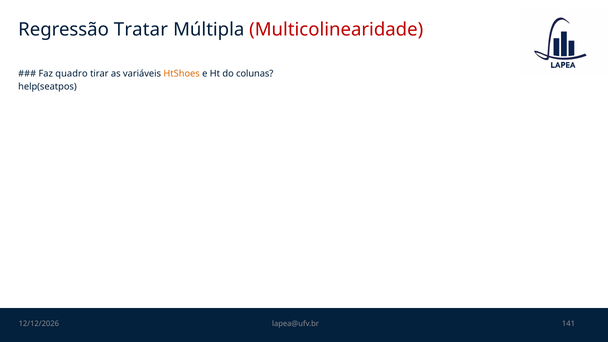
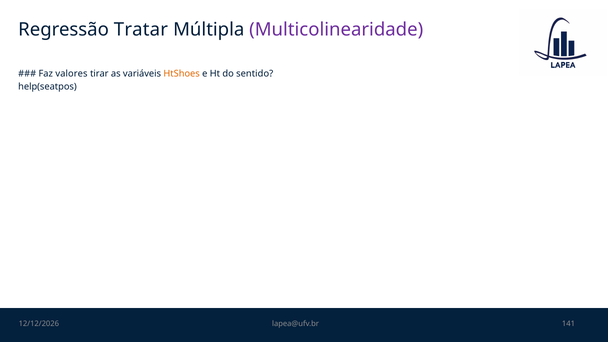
Multicolinearidade colour: red -> purple (336, 29)
quadro: quadro -> valores (71, 74)
colunas: colunas -> sentido (255, 74)
